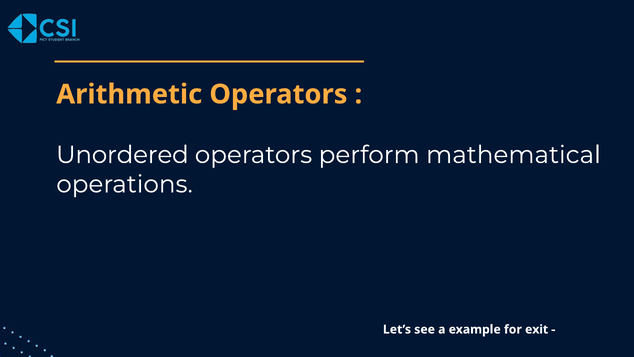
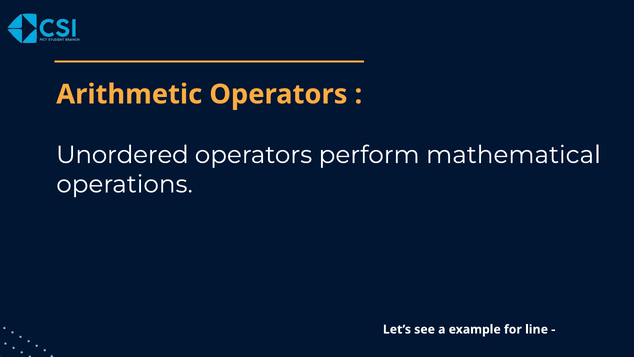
exit: exit -> line (537, 329)
